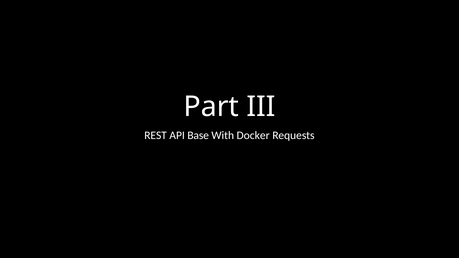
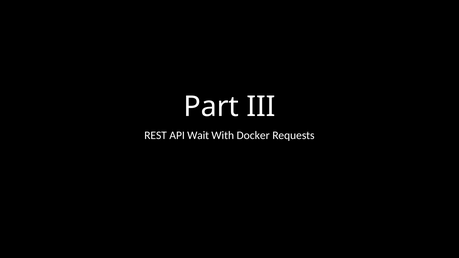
Base: Base -> Wait (198, 136)
